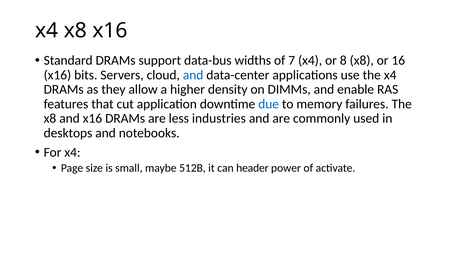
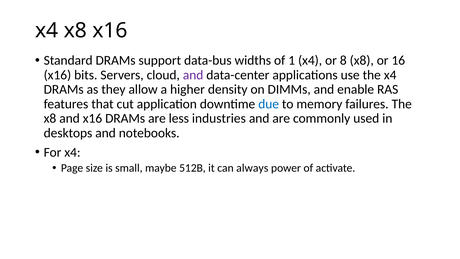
7: 7 -> 1 (292, 60)
and colour: blue -> purple (193, 75)
header: header -> always (252, 168)
